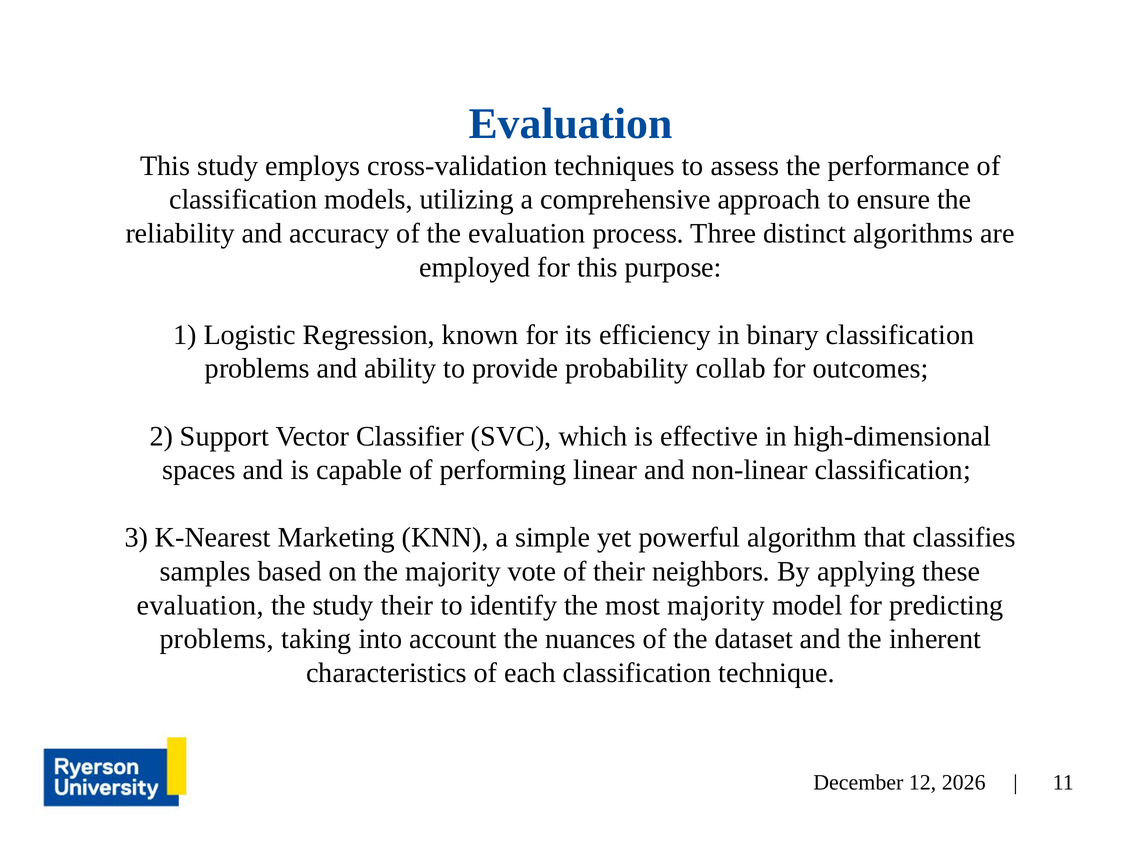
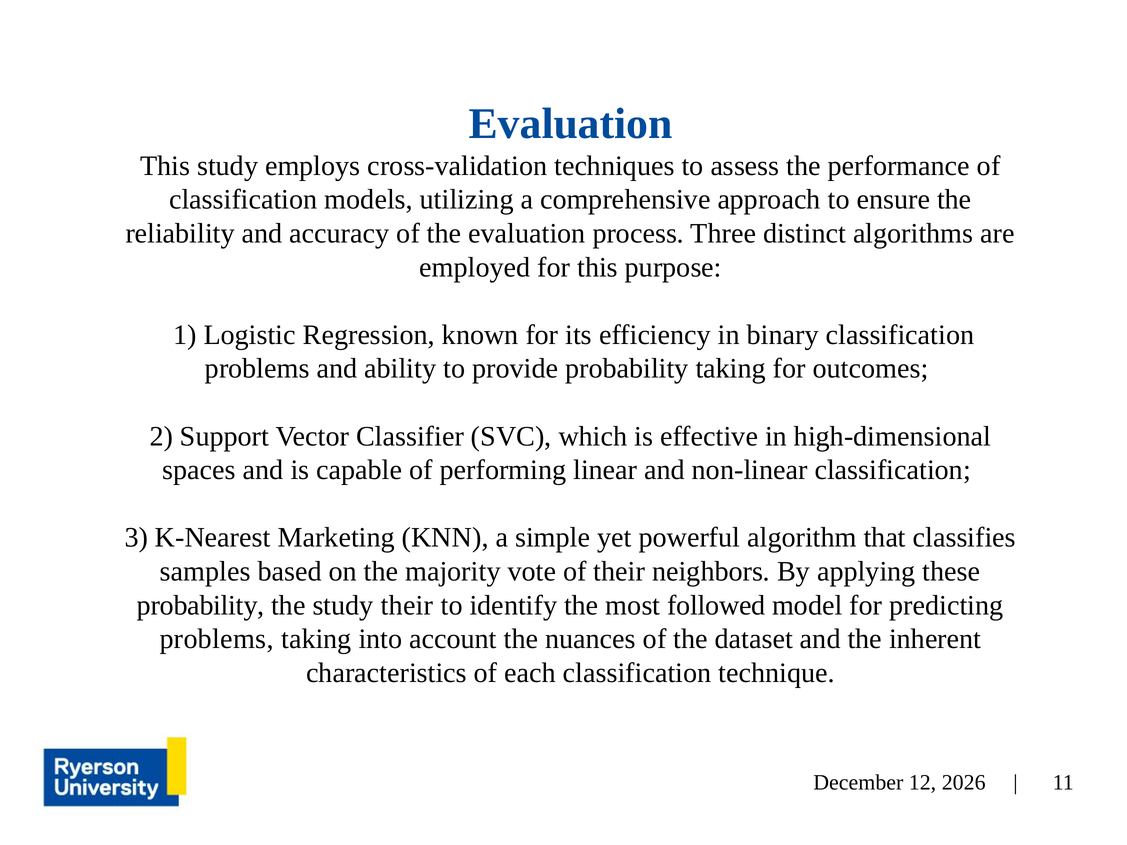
probability collab: collab -> taking (731, 369)
evaluation: evaluation -> probability (201, 605)
most majority: majority -> followed (716, 605)
